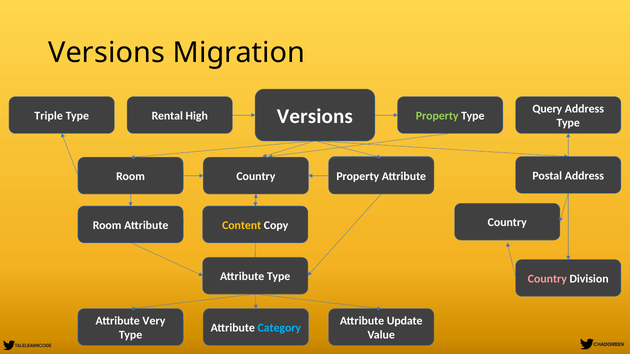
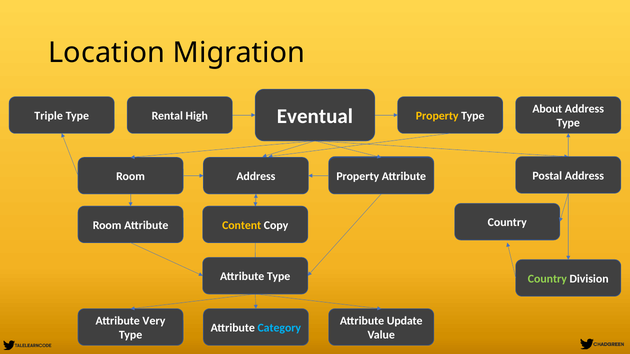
Versions: Versions -> Location (107, 53)
Query: Query -> About (547, 109)
Versions: Versions -> Eventual (315, 117)
Property colour: light green -> yellow (437, 116)
Country: Country -> Address (256, 177)
Country colour: pink -> light green (547, 279)
